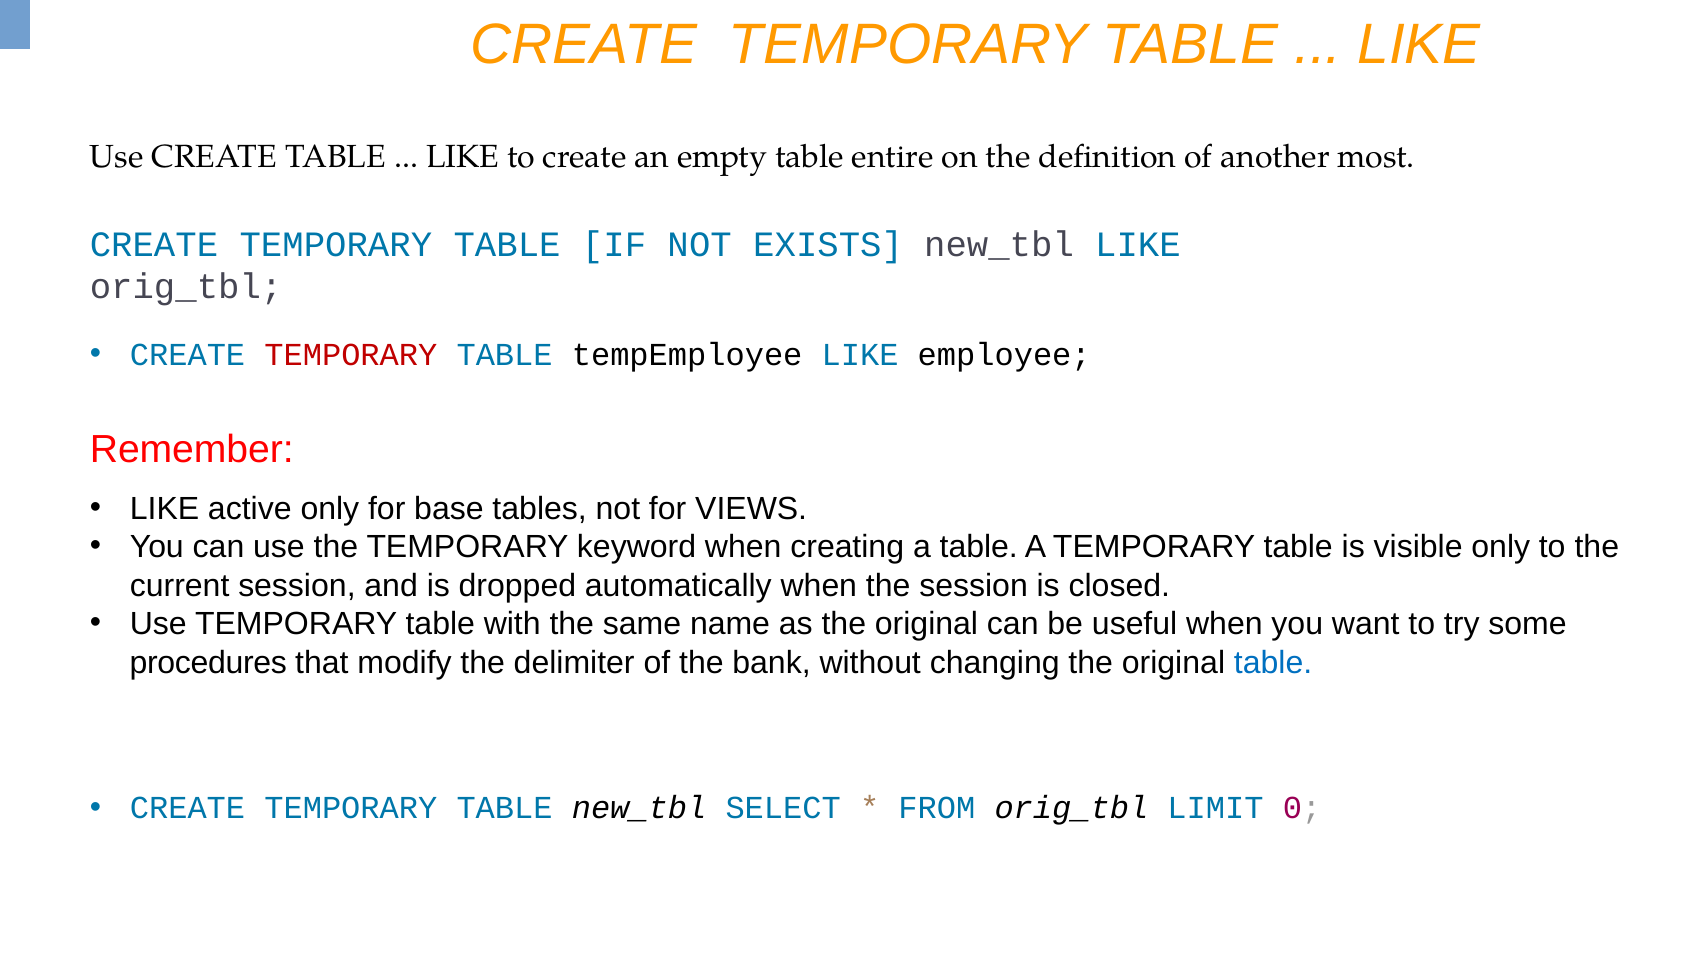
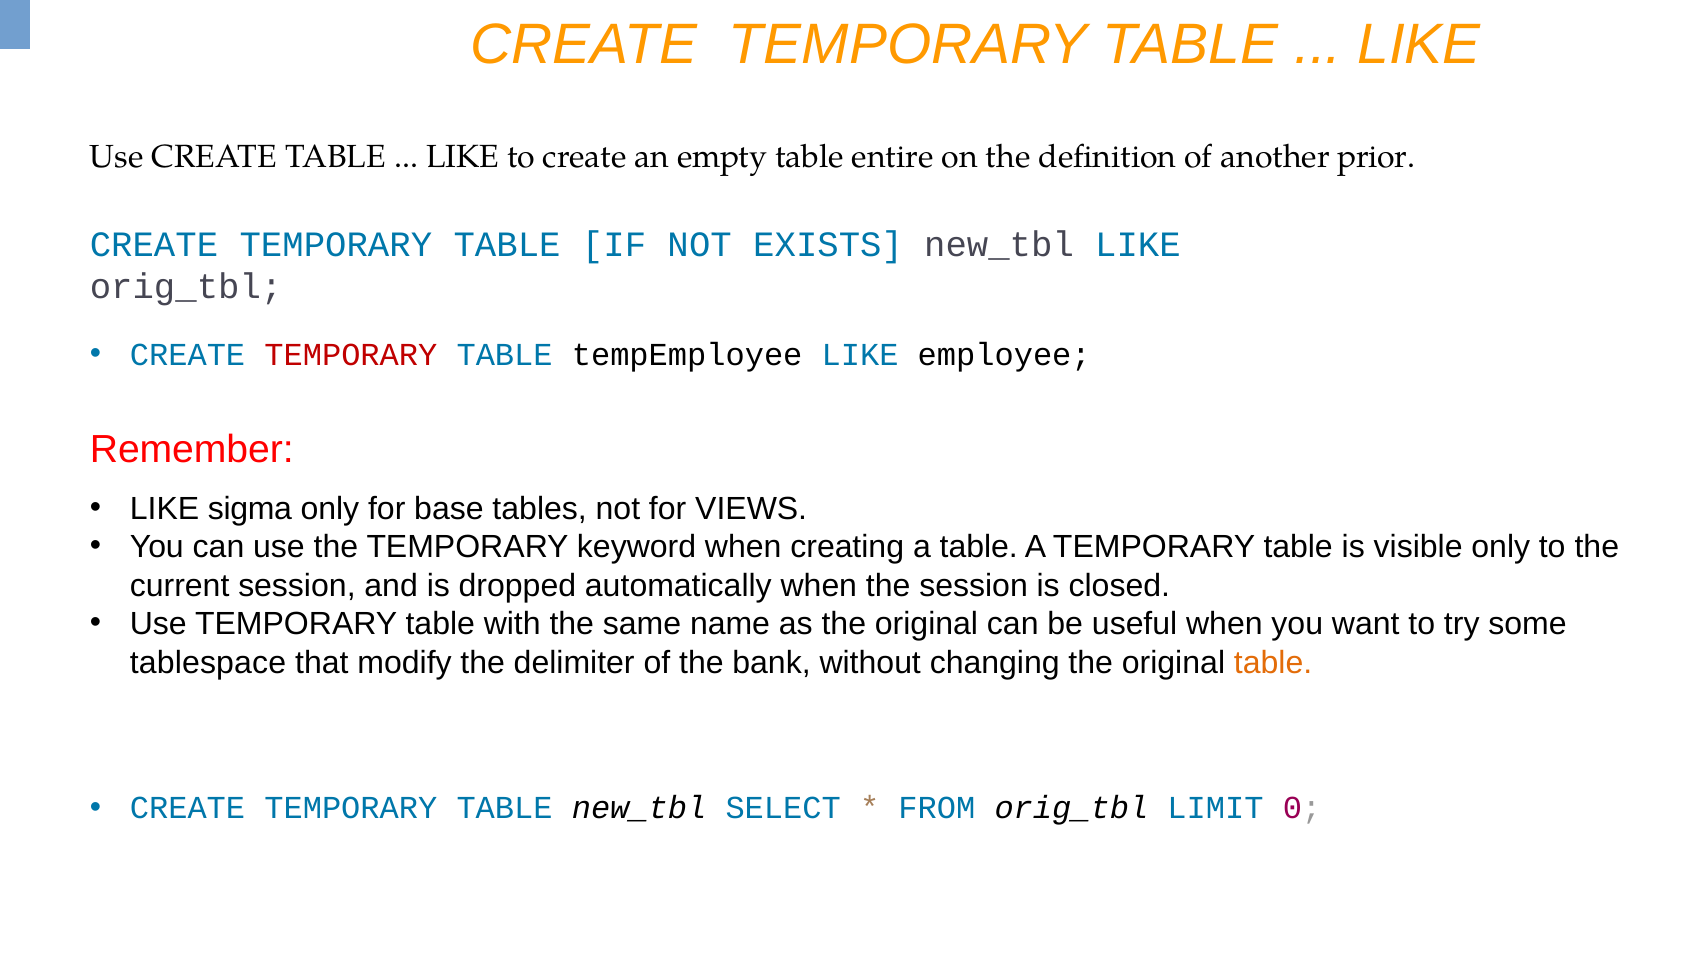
most: most -> prior (1376, 156)
active: active -> sigma (250, 509)
procedures: procedures -> tablespace (208, 662)
table colour: blue -> orange (1273, 662)
